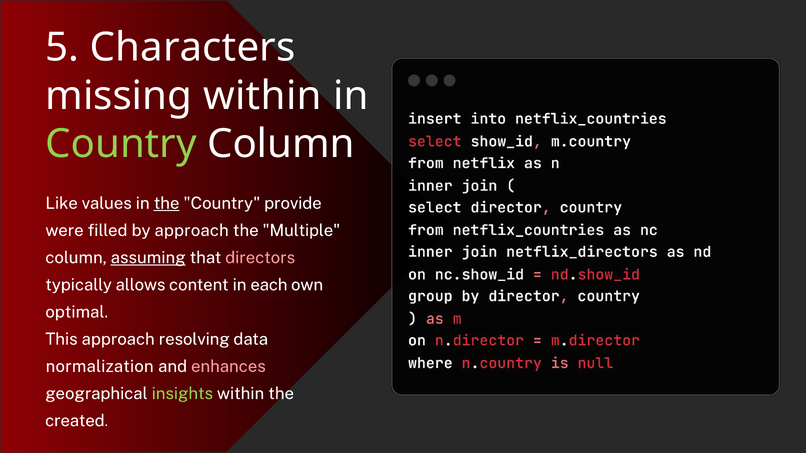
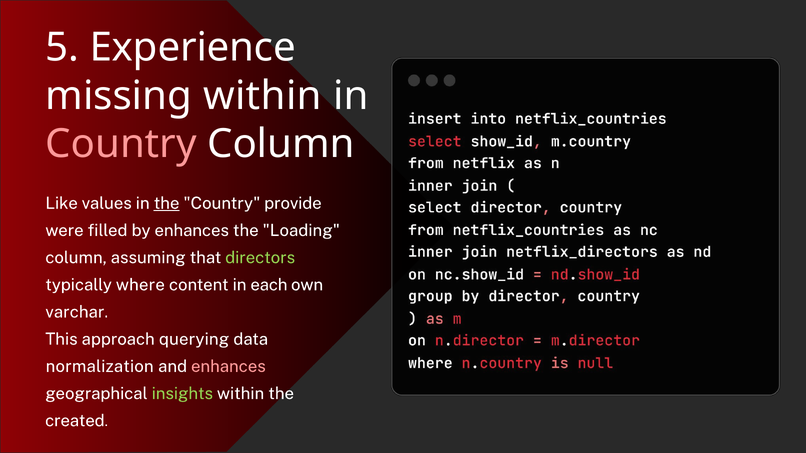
Characters: Characters -> Experience (193, 48)
Country colour: light green -> pink (121, 144)
by approach: approach -> enhances (192, 231)
Multiple: Multiple -> Loading (301, 231)
assuming underline: present -> none (148, 258)
directors colour: pink -> light green (260, 258)
allows: allows -> where (140, 285)
optimal: optimal -> varchar (77, 312)
resolving: resolving -> querying (194, 339)
